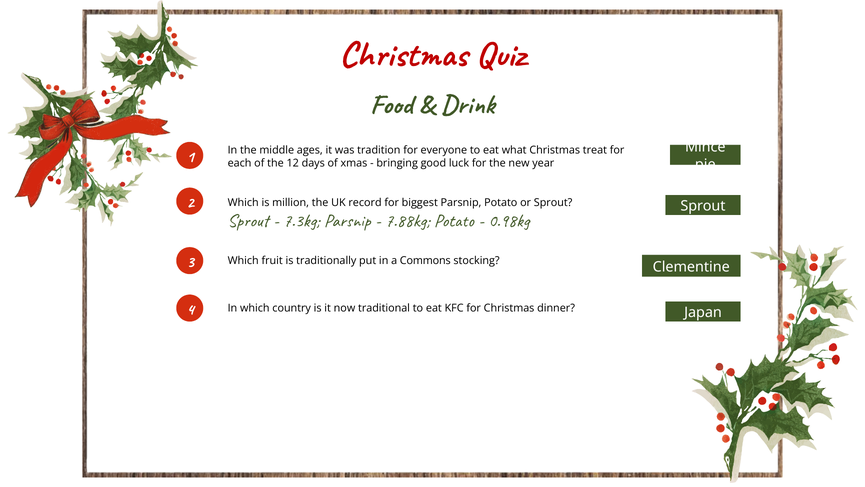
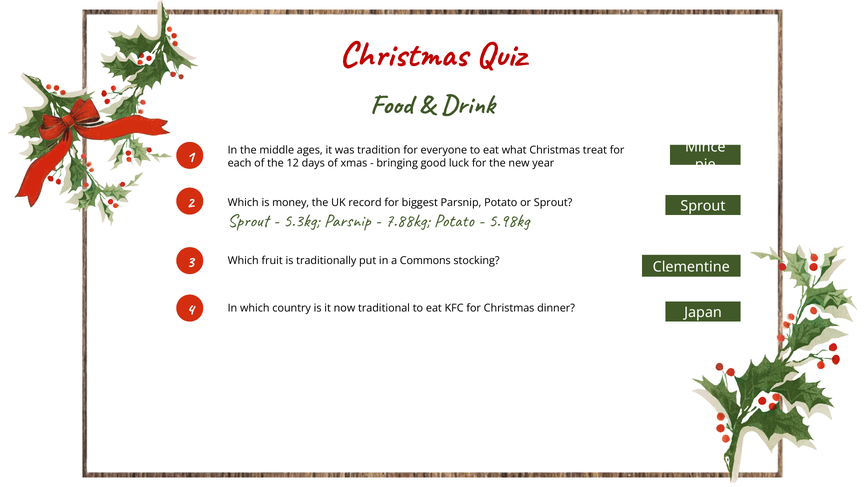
million: million -> money (291, 202)
7.3kg: 7.3kg -> 5.3kg (301, 221)
0.98kg: 0.98kg -> 5.98kg (509, 221)
